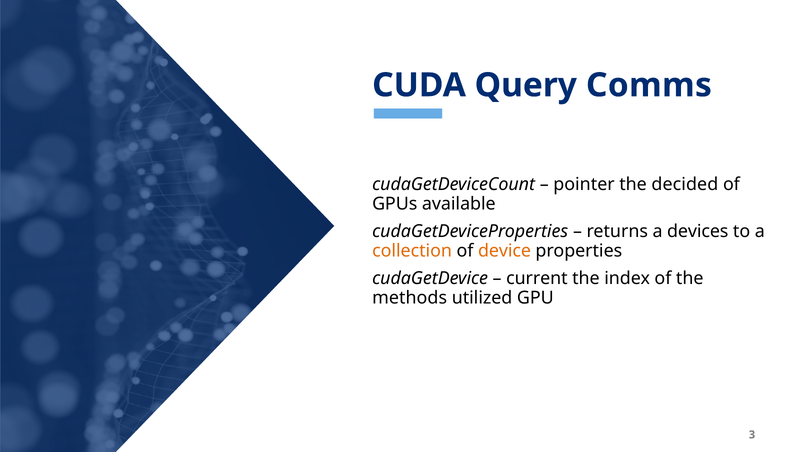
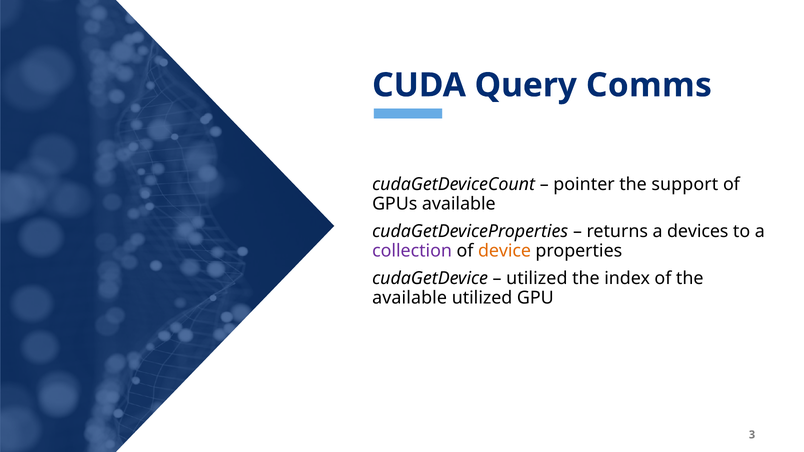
decided: decided -> support (685, 185)
collection colour: orange -> purple (412, 251)
current: current -> utilized (537, 279)
methods: methods -> available (410, 298)
